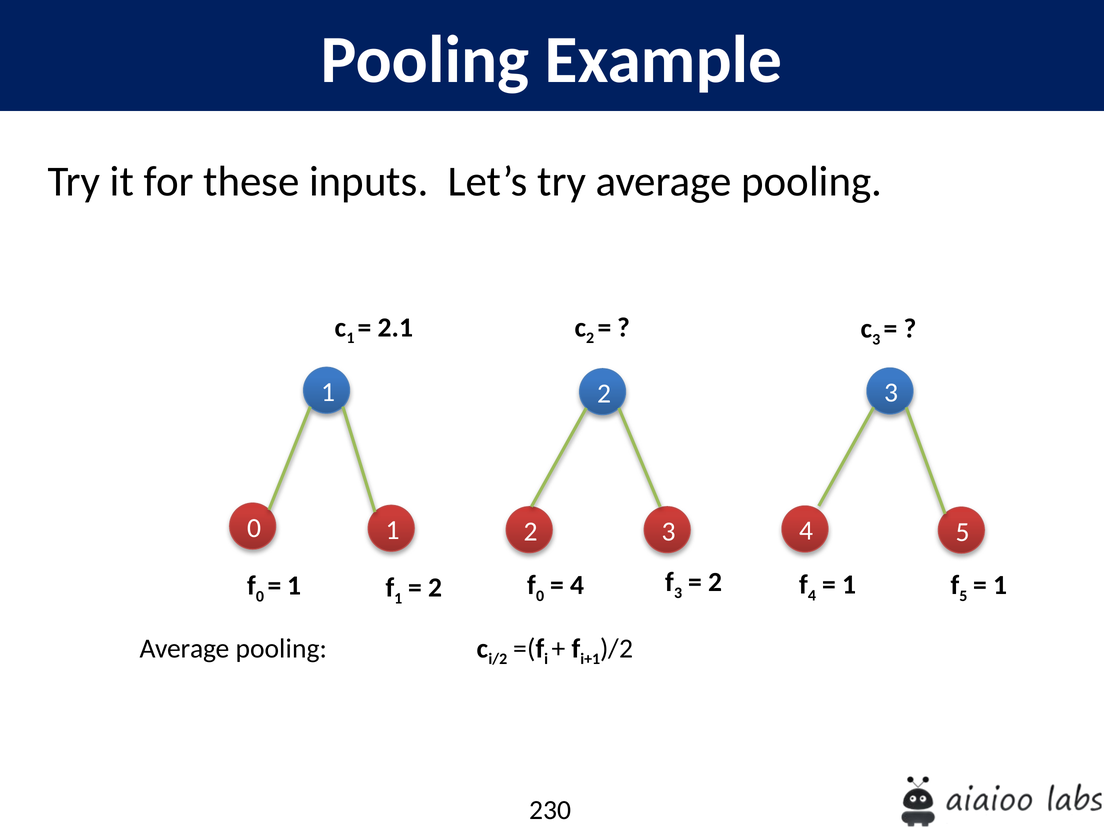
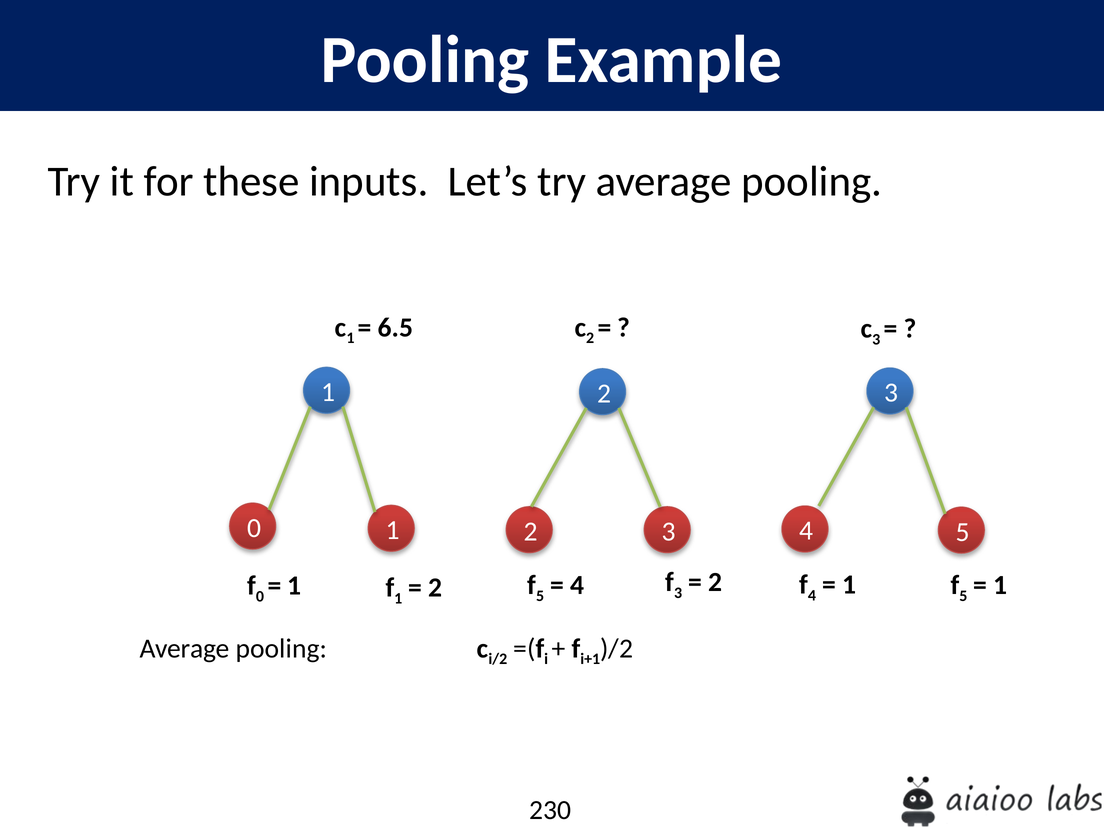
2.1: 2.1 -> 6.5 (395, 327)
0: 0 -> 5 (540, 596)
